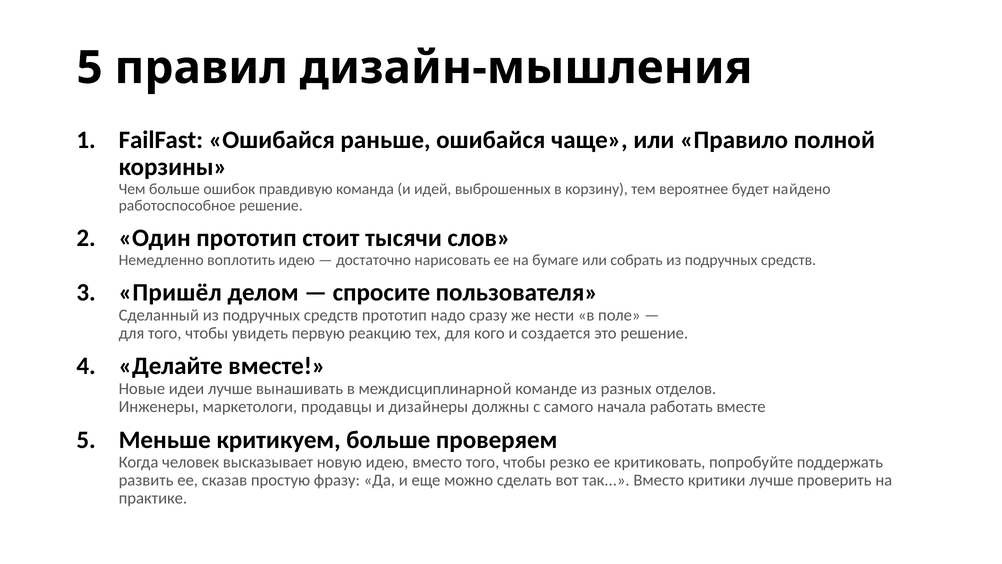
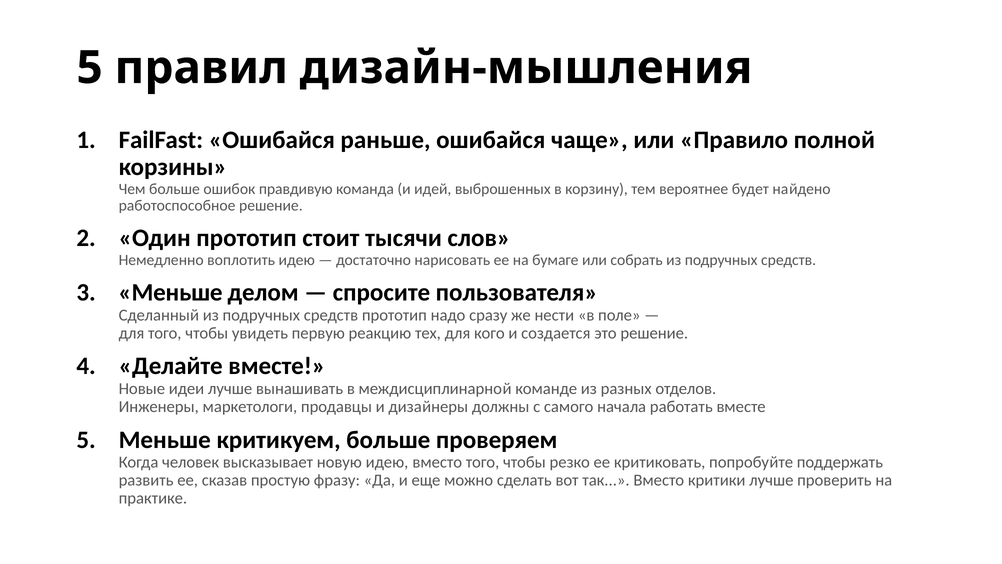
Пришёл: Пришёл -> Меньше (170, 292)
